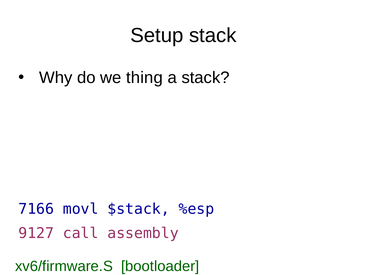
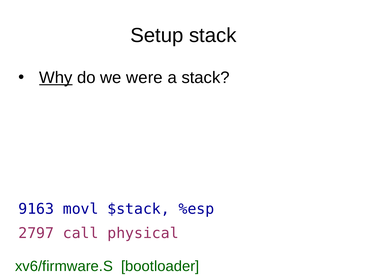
Why underline: none -> present (56, 78)
thing: thing -> were (144, 78)
7166: 7166 -> 9163 (36, 209)
9127: 9127 -> 2797 (36, 233)
assembly: assembly -> physical (143, 233)
